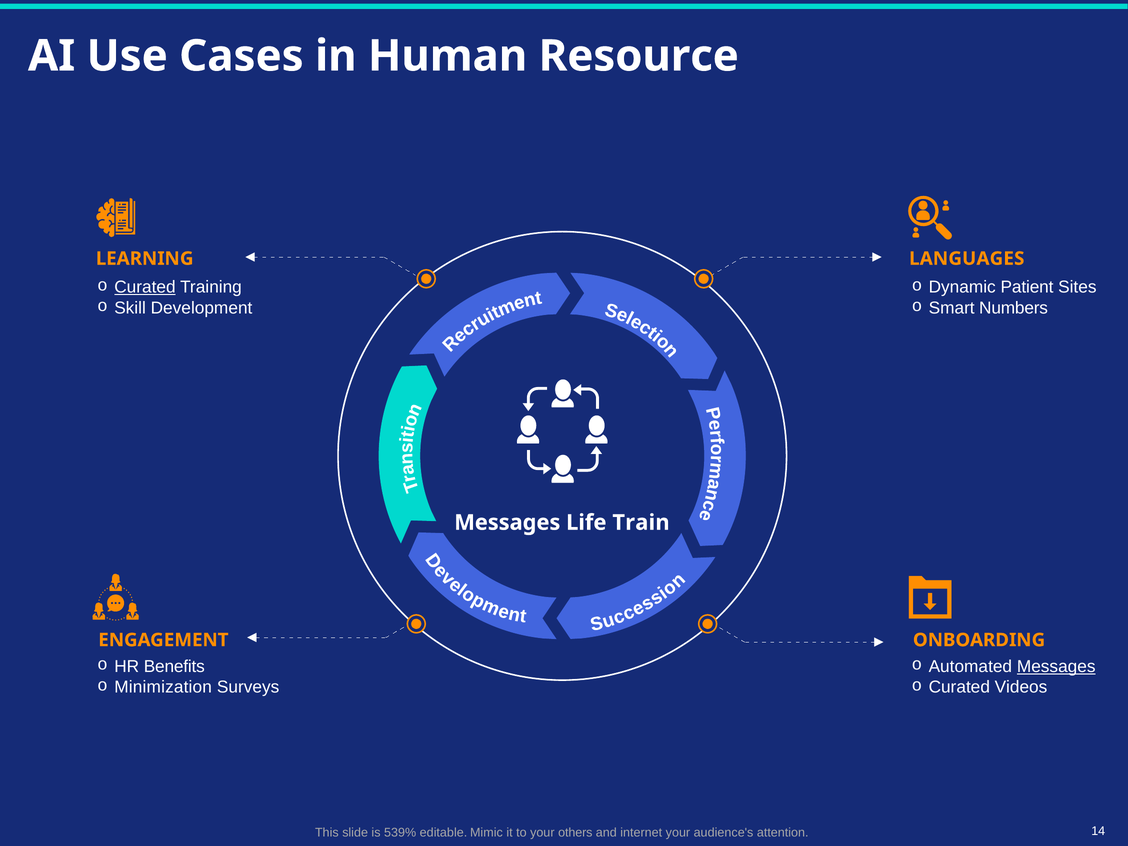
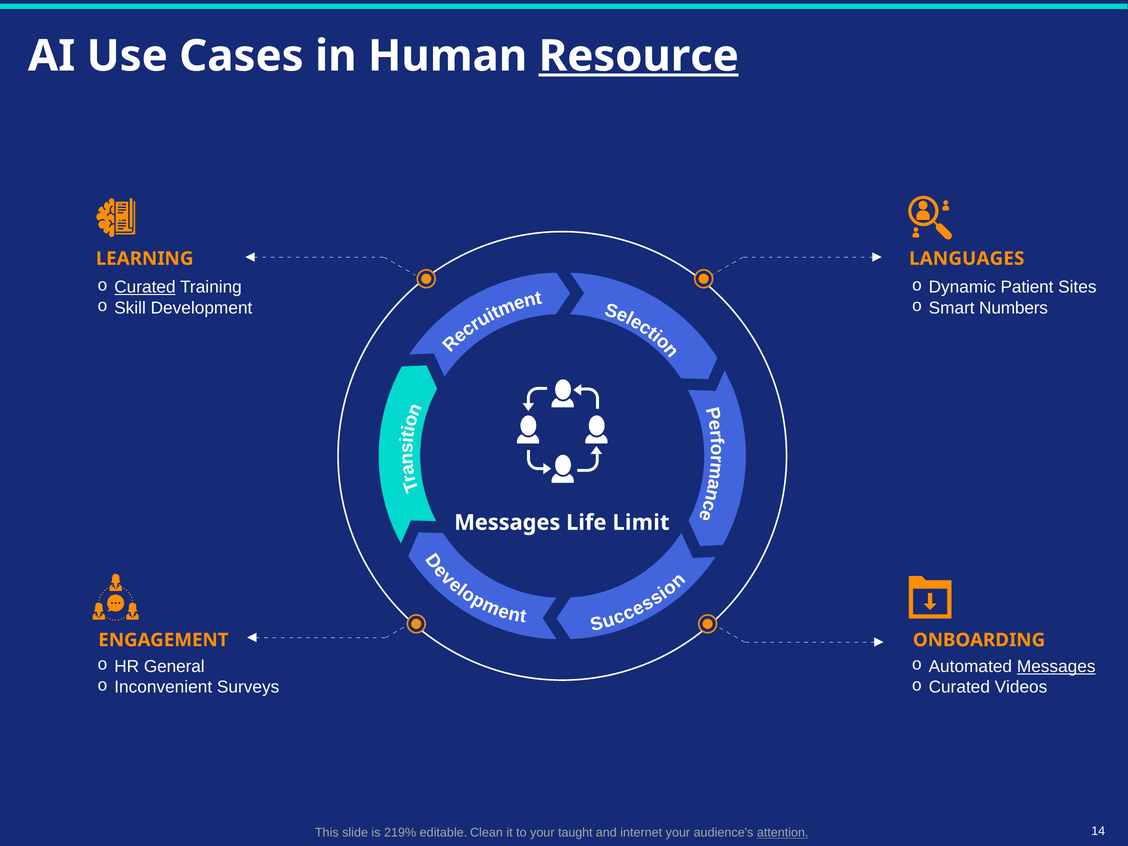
Resource underline: none -> present (639, 56)
Train: Train -> Limit (641, 523)
Benefits: Benefits -> General (174, 666)
Minimization: Minimization -> Inconvenient (163, 687)
539%: 539% -> 219% (400, 833)
Mimic: Mimic -> Clean (486, 833)
others: others -> taught (575, 833)
attention underline: none -> present (783, 833)
